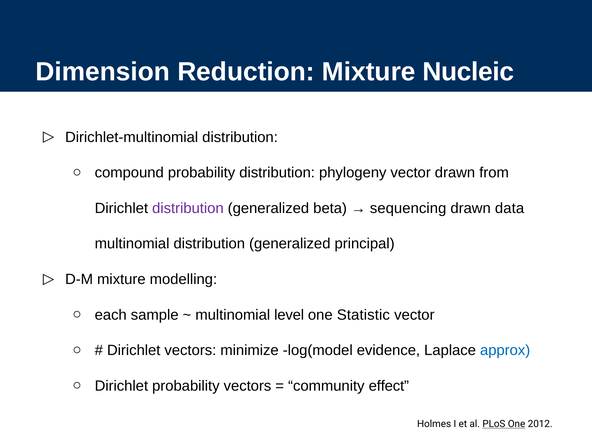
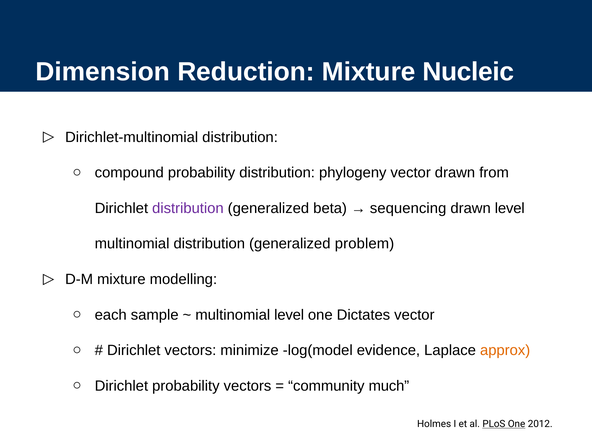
drawn data: data -> level (510, 208)
principal: principal -> problem (365, 244)
Statistic: Statistic -> Dictates (363, 315)
approx colour: blue -> orange (505, 350)
effect: effect -> much (389, 386)
